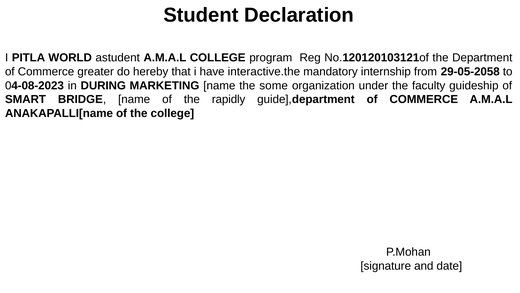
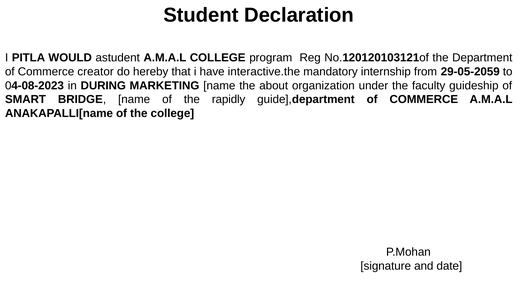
WORLD: WORLD -> WOULD (70, 58)
greater: greater -> creator (96, 72)
29-05-2058: 29-05-2058 -> 29-05-2059 (470, 72)
some: some -> about (274, 85)
